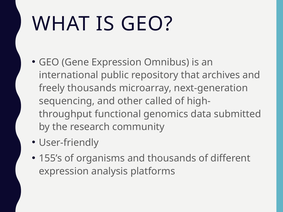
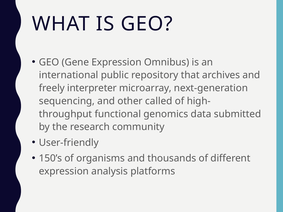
freely thousands: thousands -> interpreter (92, 88)
155’s: 155’s -> 150’s (50, 158)
